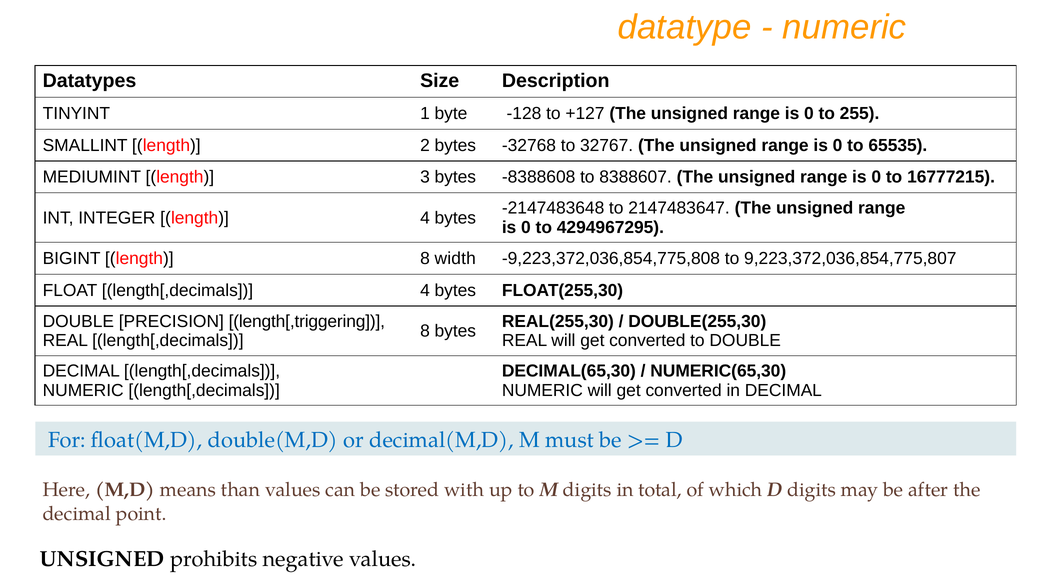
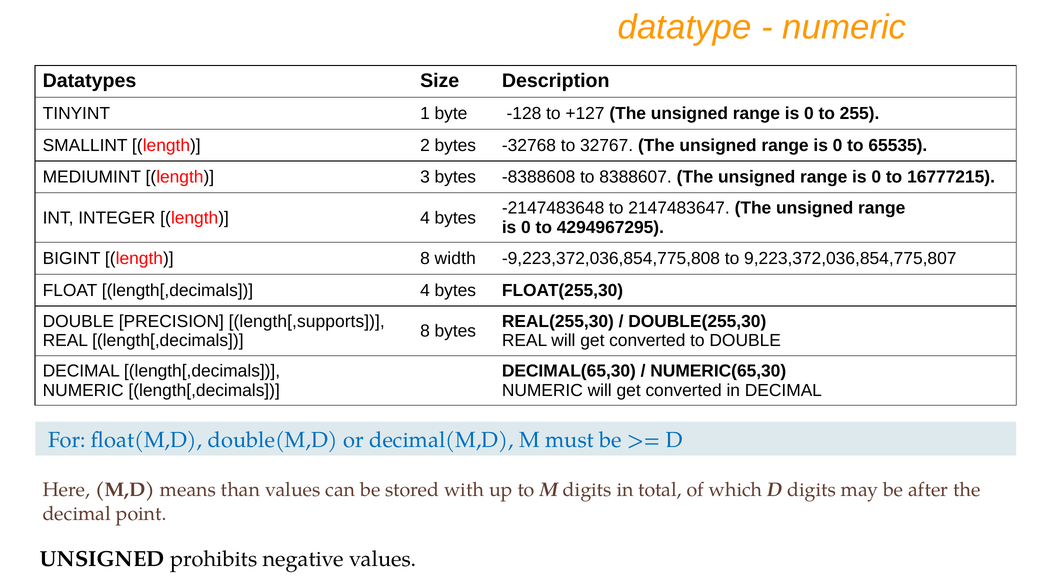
length[,triggering: length[,triggering -> length[,supports (307, 321)
